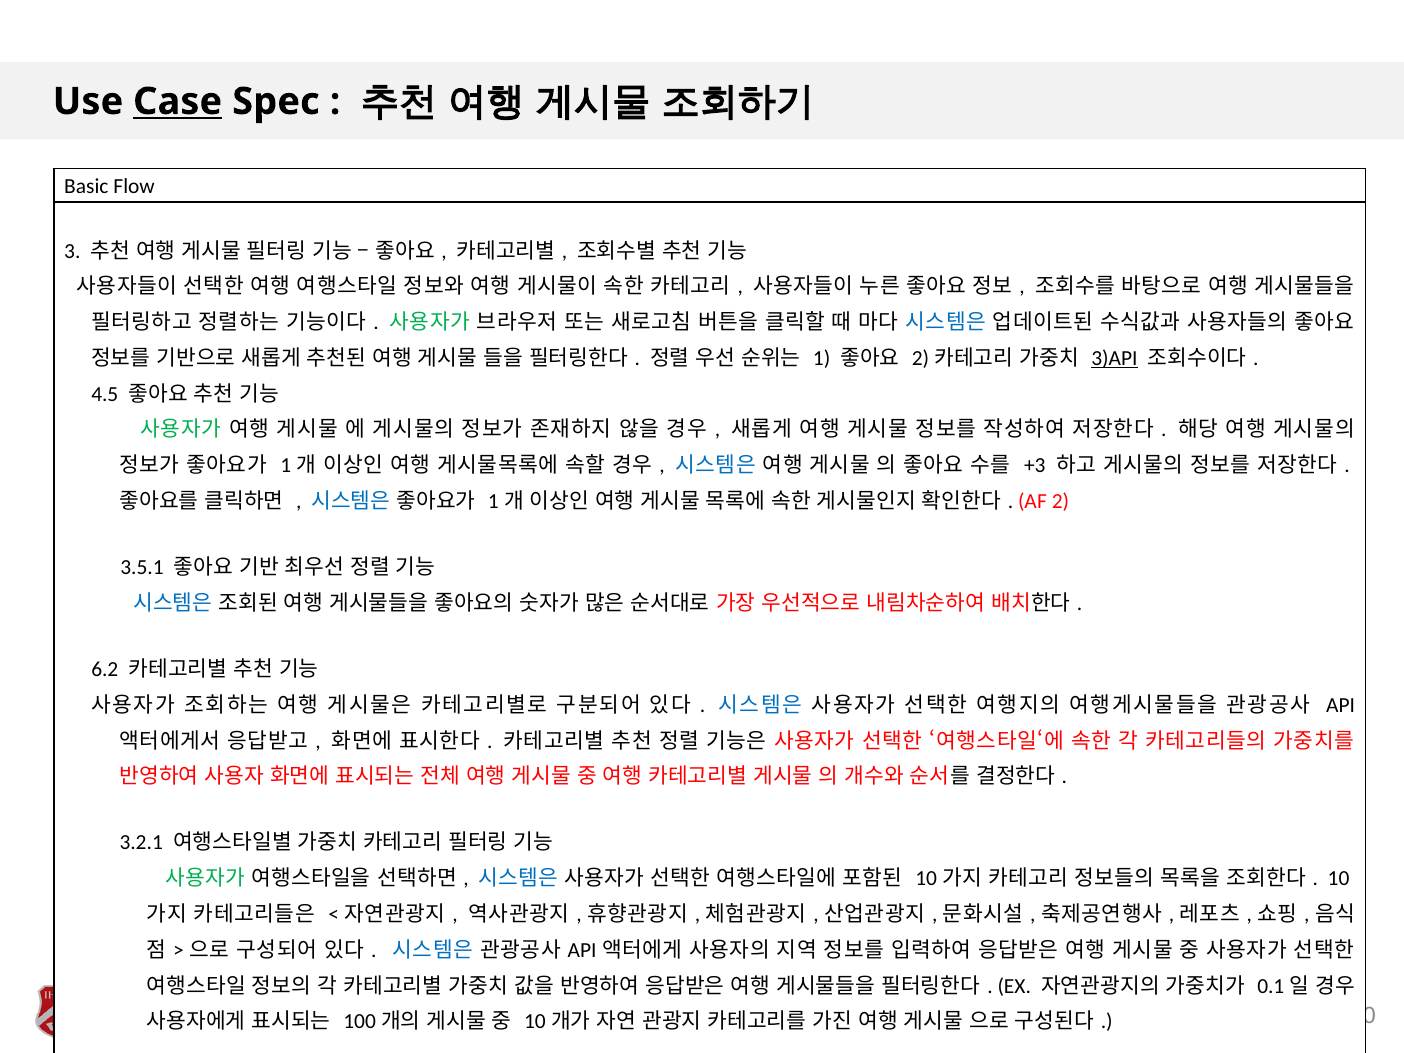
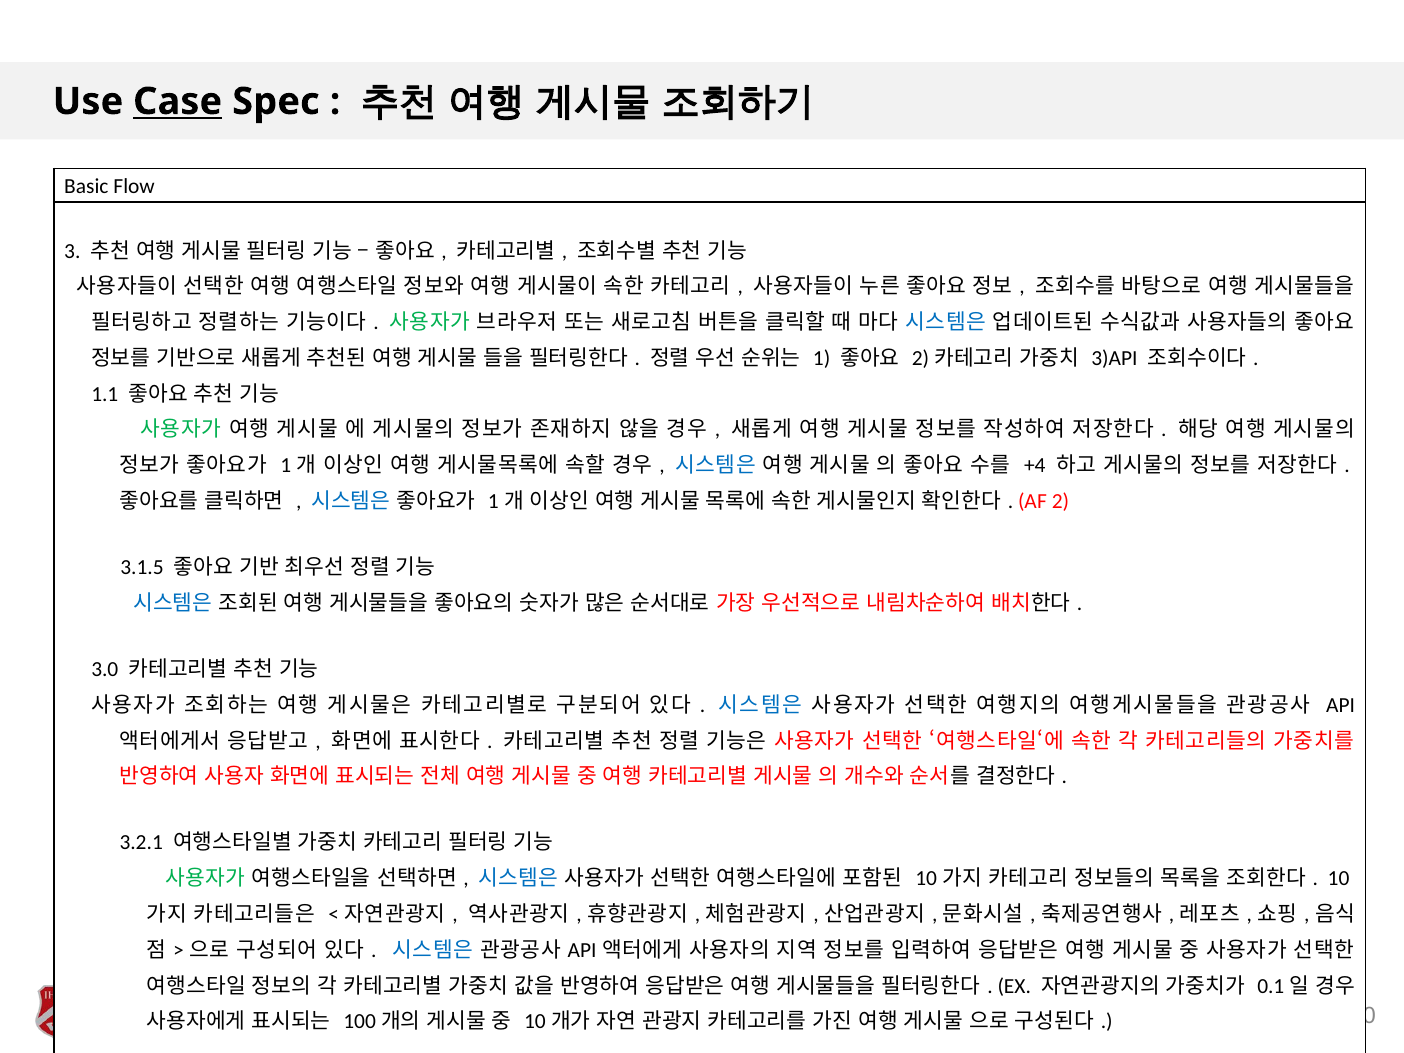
3)API underline: present -> none (1114, 358)
4.5: 4.5 -> 1.1 (105, 394)
+3: +3 -> +4 (1035, 466)
3.5.1: 3.5.1 -> 3.1.5 (142, 568)
6.2: 6.2 -> 3.0 (105, 669)
